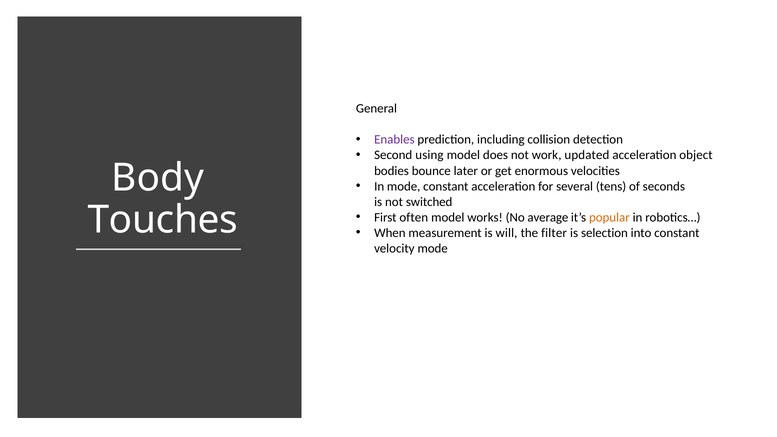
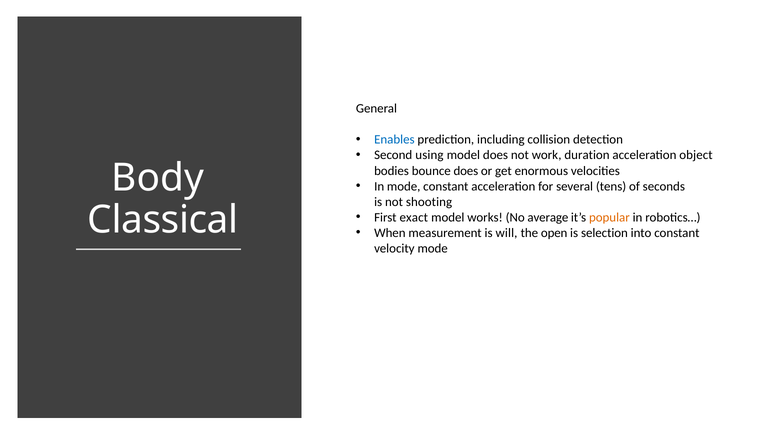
Enables colour: purple -> blue (394, 140)
updated: updated -> duration (587, 155)
bounce later: later -> does (466, 171)
switched: switched -> shooting (429, 202)
Touches: Touches -> Classical (163, 220)
often: often -> exact (414, 217)
filter: filter -> open (554, 233)
